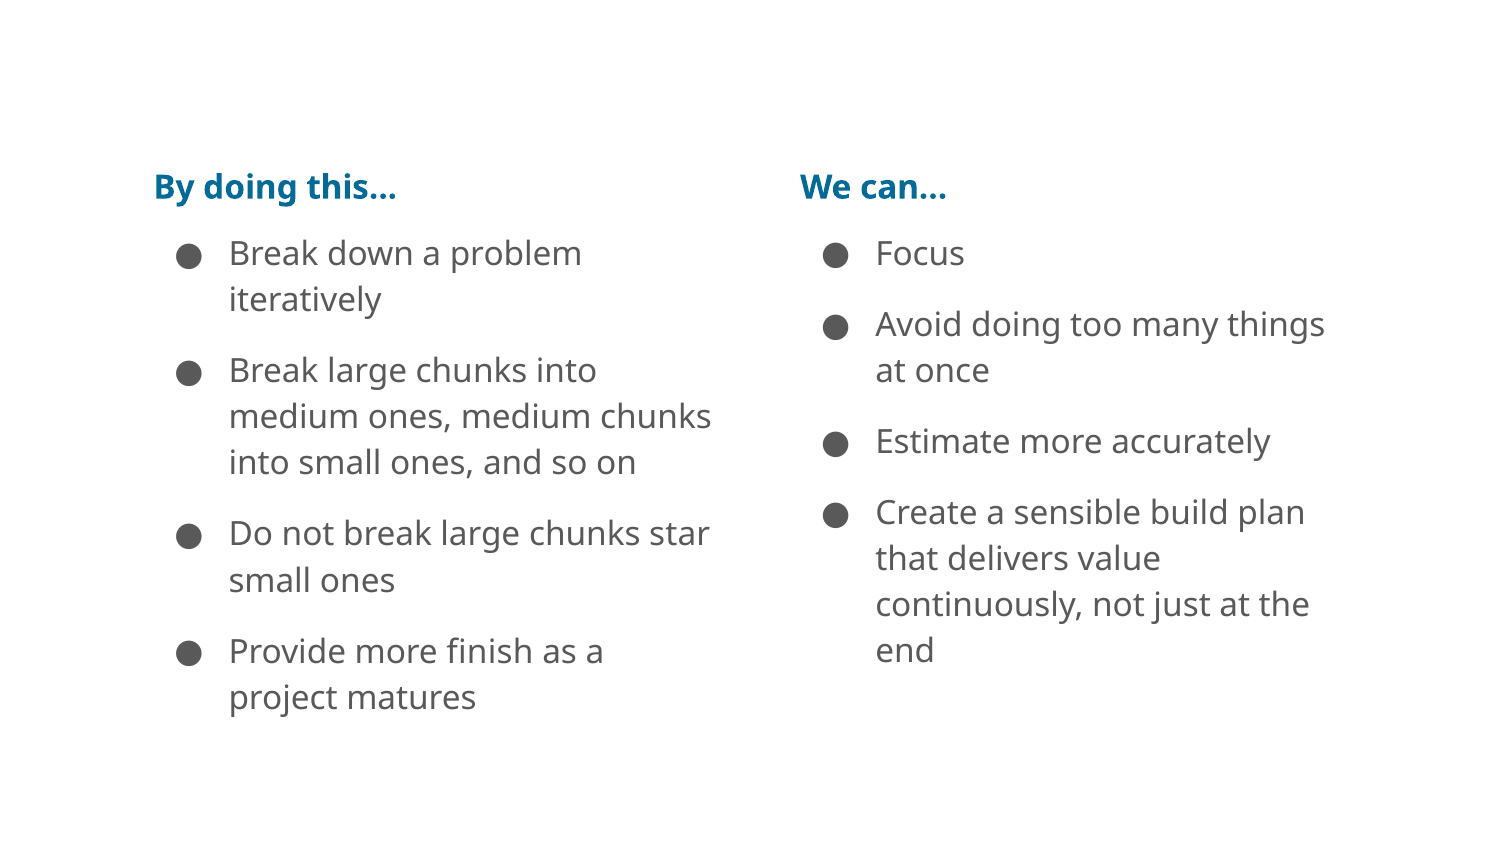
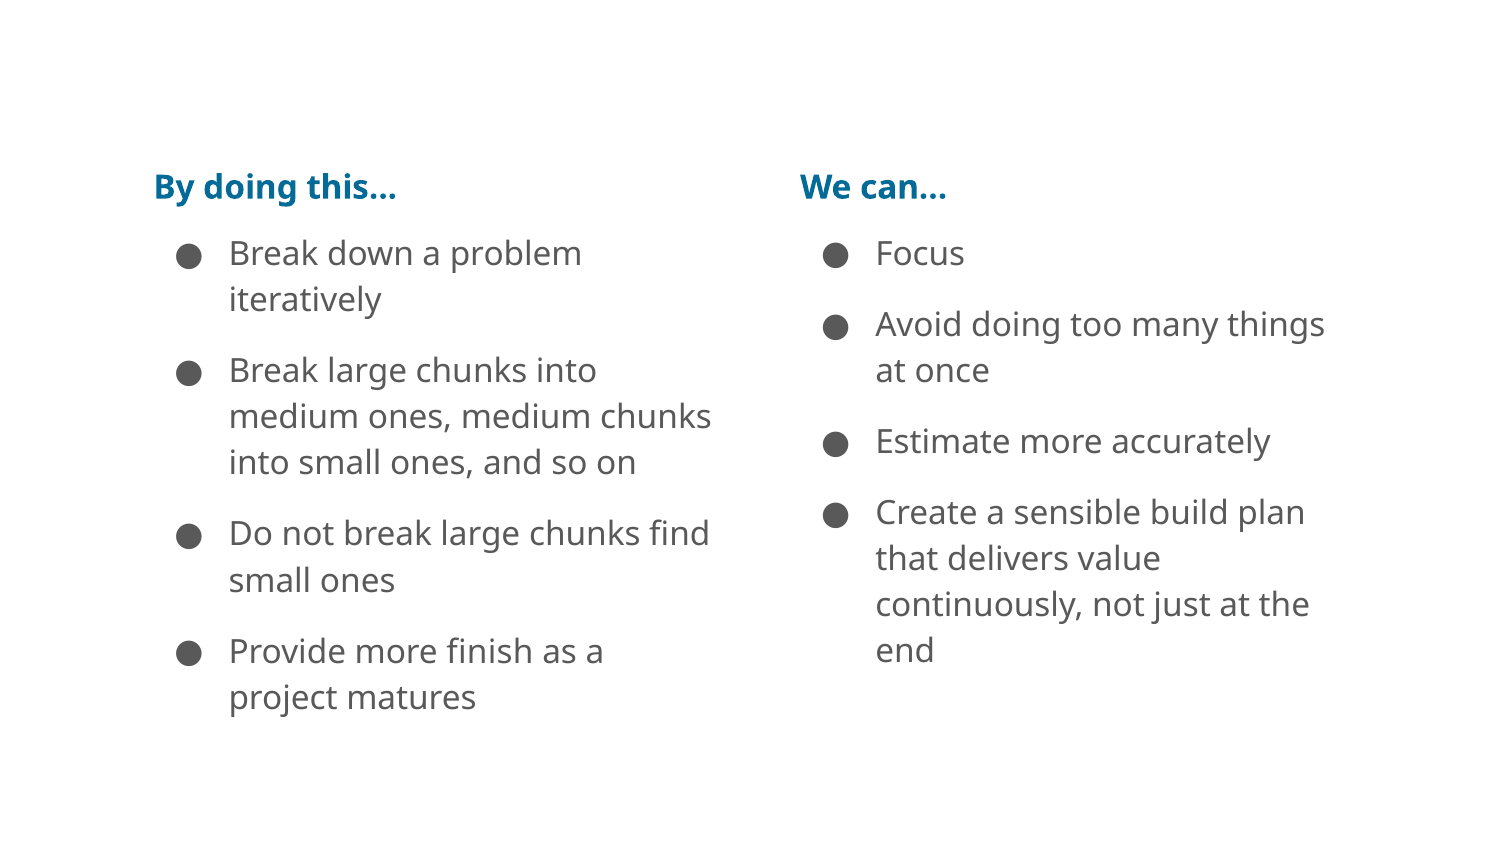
star: star -> find (680, 535)
